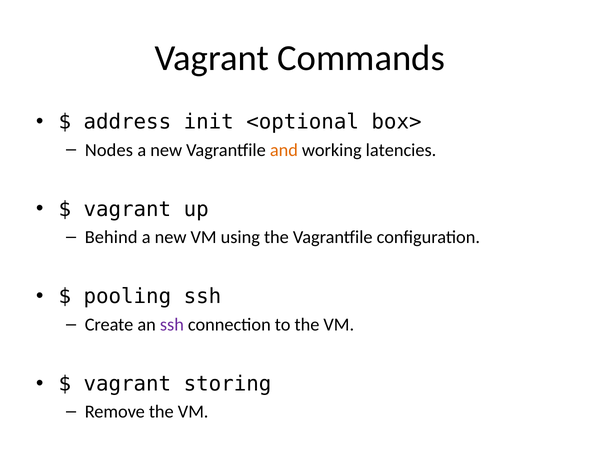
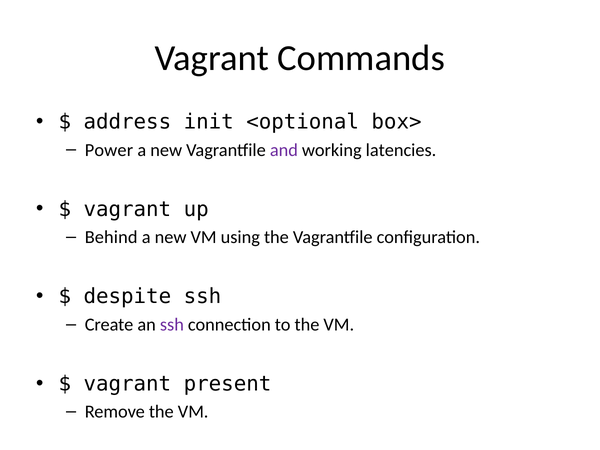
Nodes: Nodes -> Power (109, 150)
and colour: orange -> purple (284, 150)
pooling: pooling -> despite (127, 297)
storing: storing -> present (228, 384)
